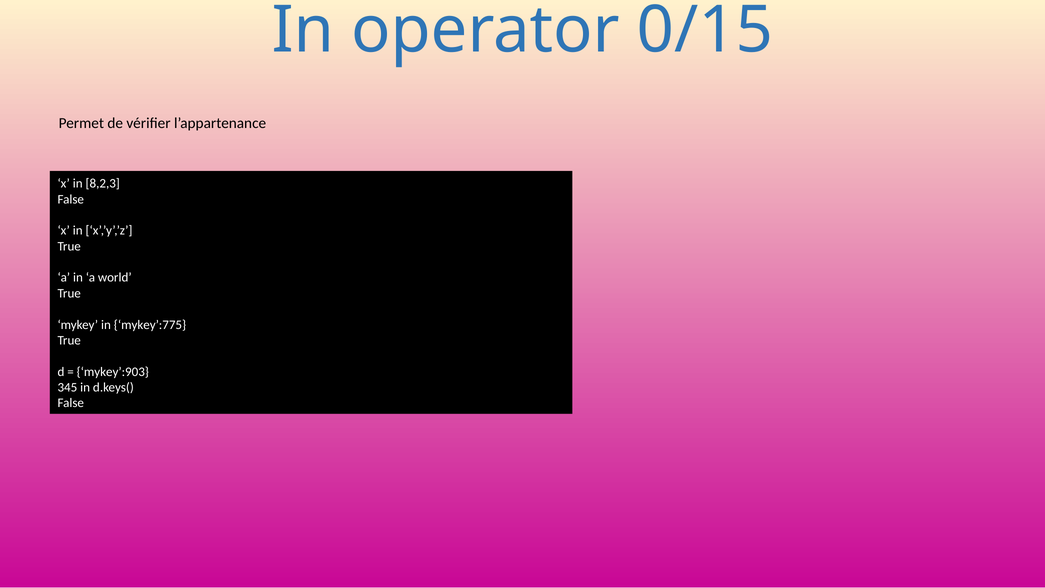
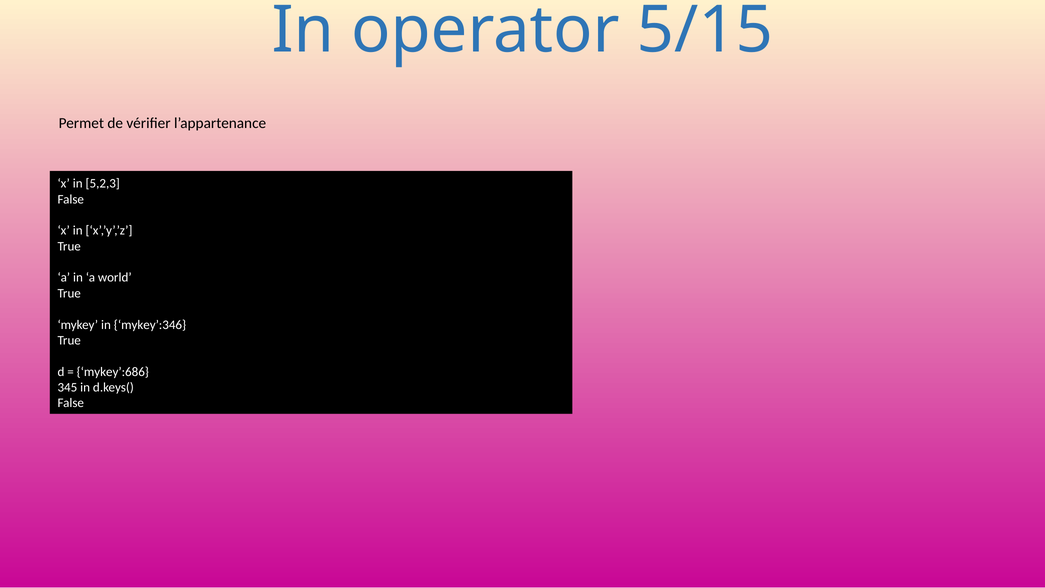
0/15: 0/15 -> 5/15 (705, 30)
8,2,3: 8,2,3 -> 5,2,3 (103, 184)
mykey’:775: mykey’:775 -> mykey’:346 (150, 325)
mykey’:903: mykey’:903 -> mykey’:686 (113, 372)
